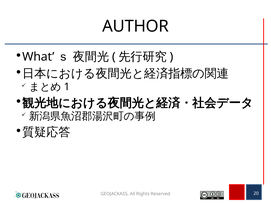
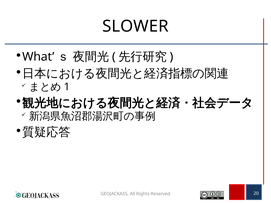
AUTHOR: AUTHOR -> SLOWER (135, 26)
